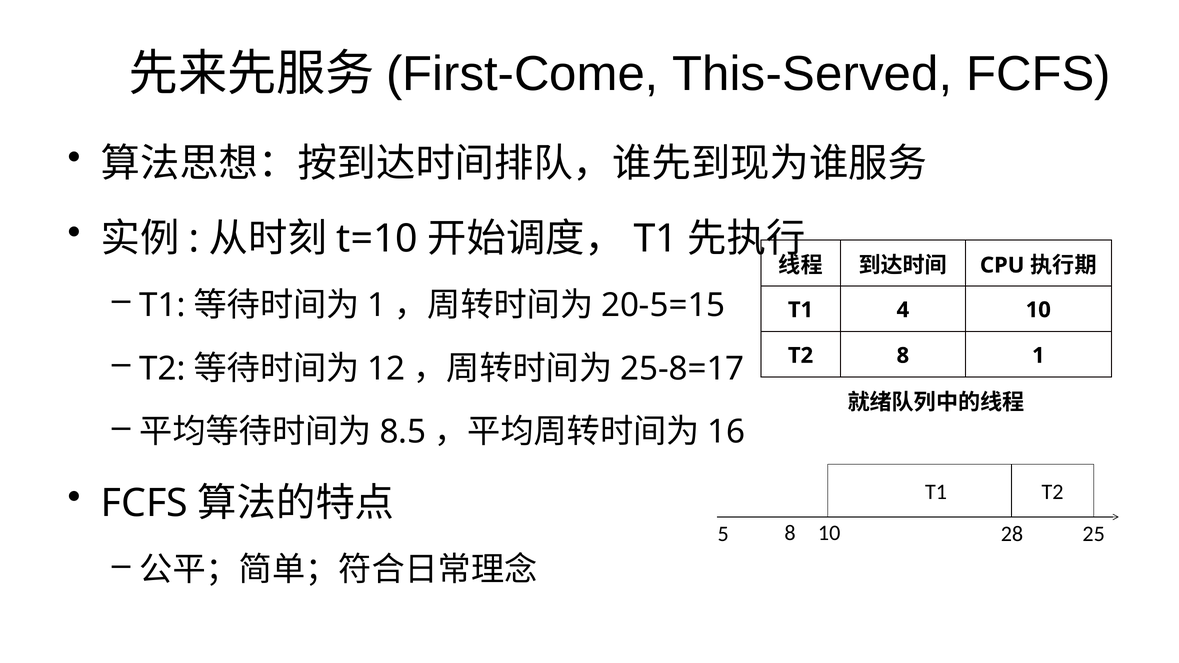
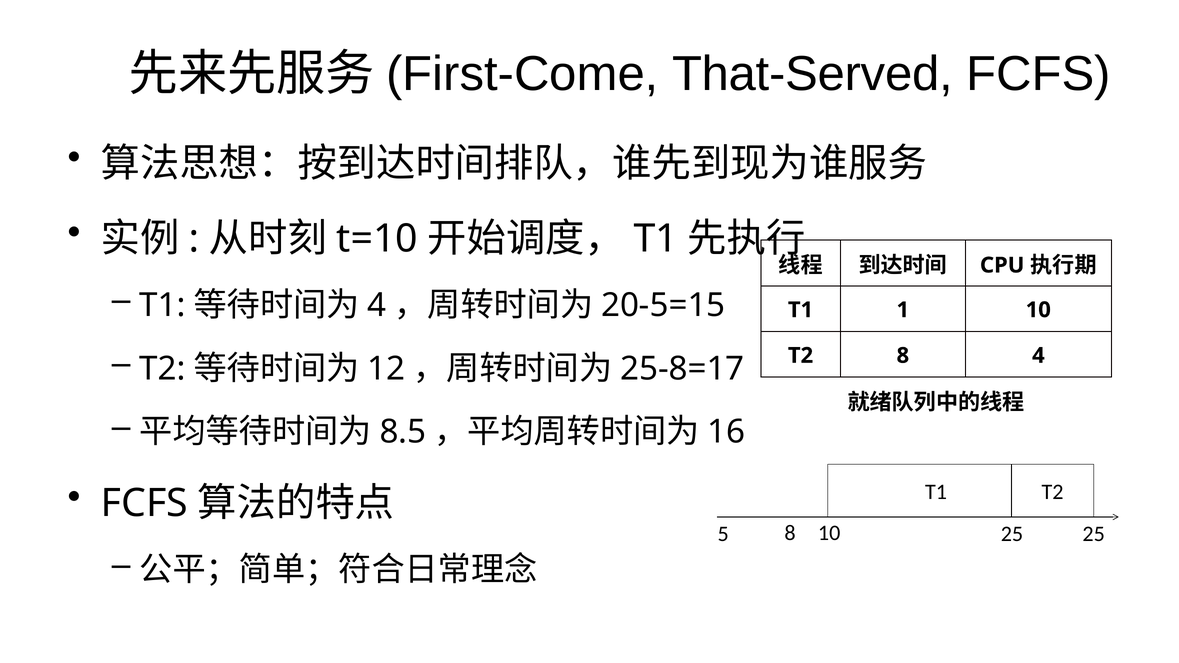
This-Served: This-Served -> That-Served (813, 74)
1: 1 -> 4 (377, 305)
4: 4 -> 1 (903, 310)
8 1: 1 -> 4 (1038, 356)
10 28: 28 -> 25 (1012, 534)
